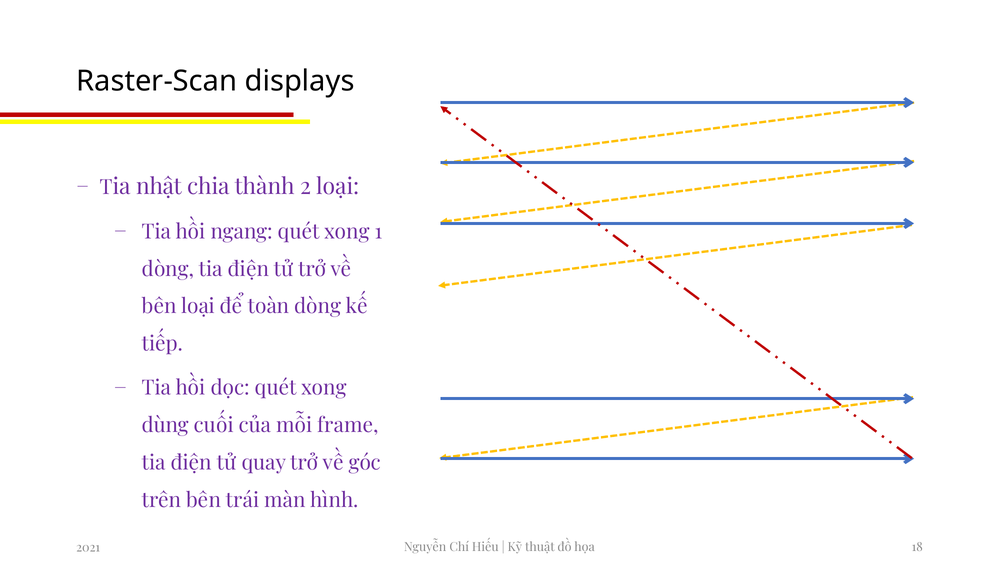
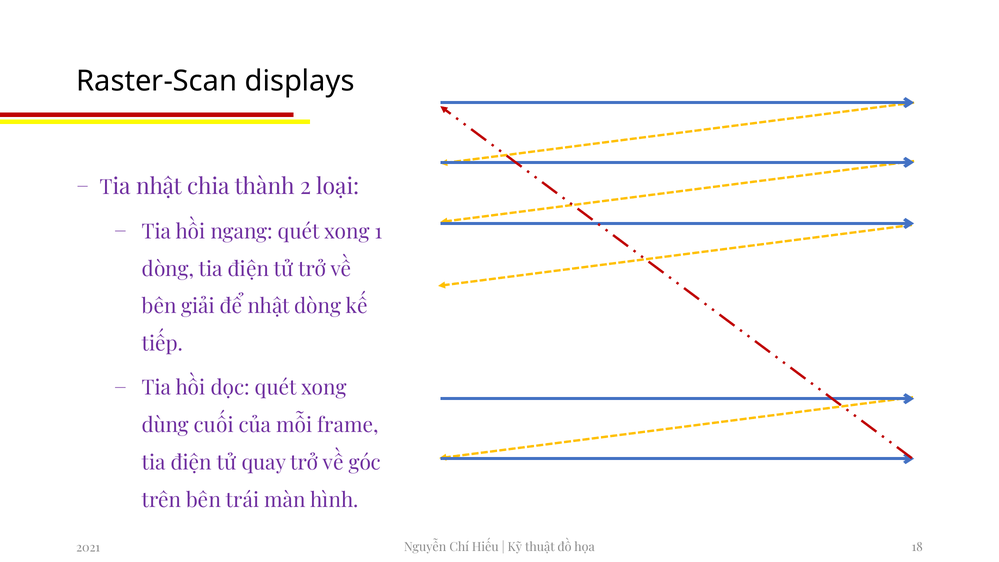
bên loại: loại -> giải (198, 307)
để toàn: toàn -> nhật (269, 307)
